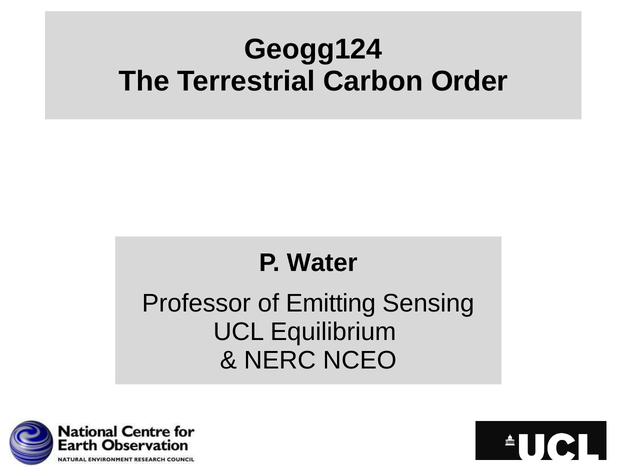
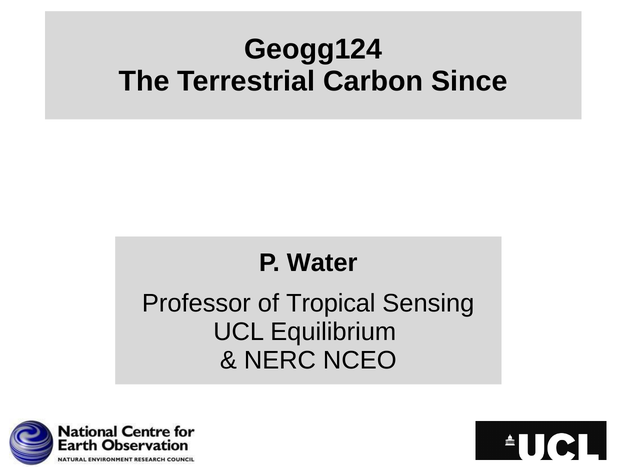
Order: Order -> Since (469, 81)
Emitting: Emitting -> Tropical (331, 304)
